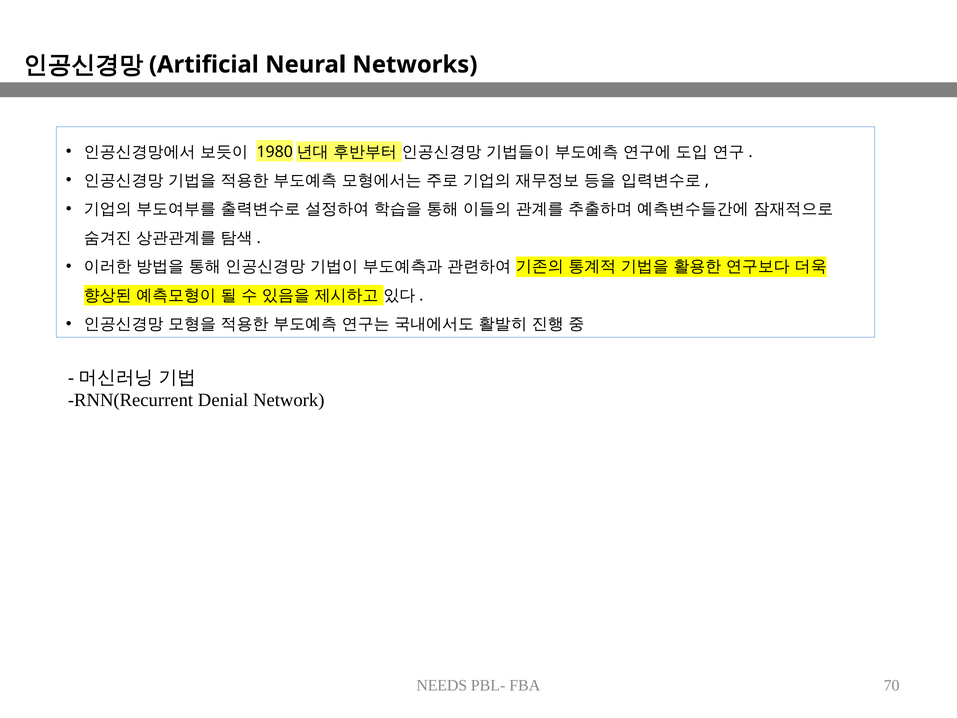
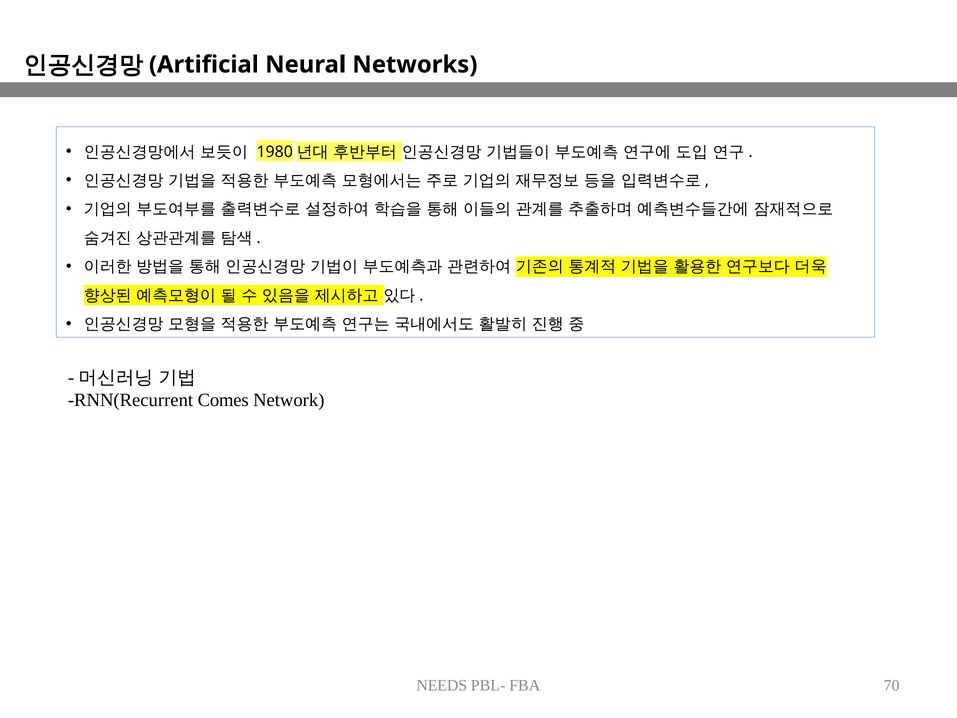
Denial: Denial -> Comes (223, 400)
